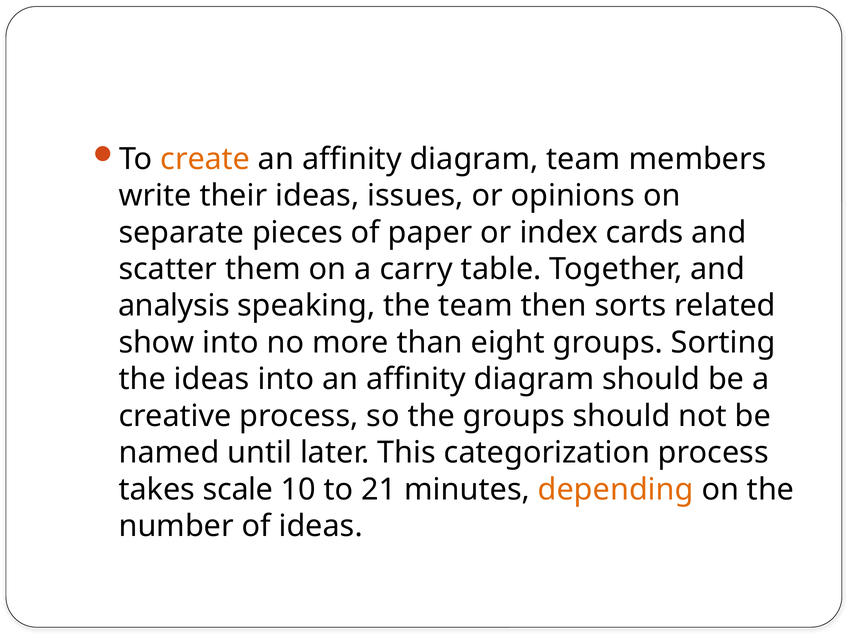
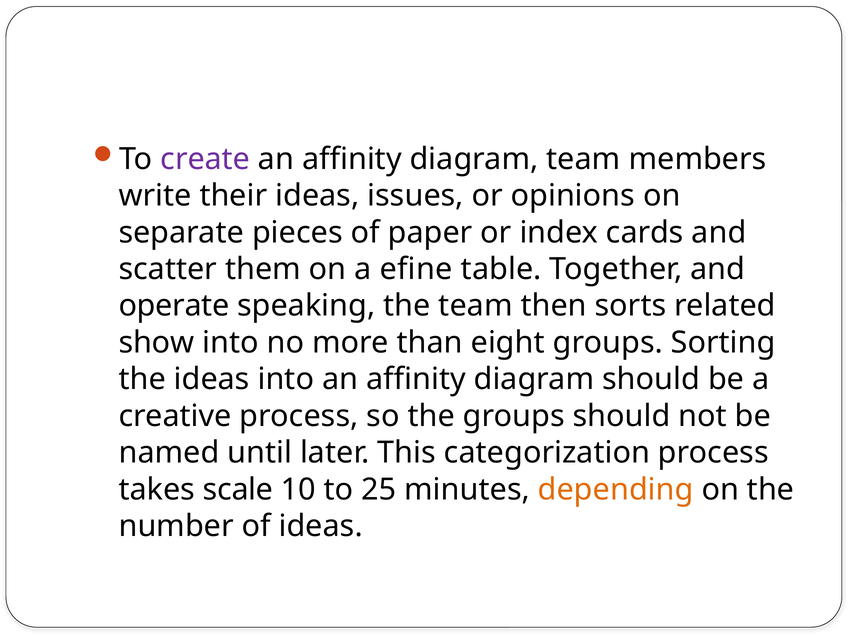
create colour: orange -> purple (205, 159)
carry: carry -> efine (416, 269)
analysis: analysis -> operate (174, 306)
21: 21 -> 25 (379, 489)
